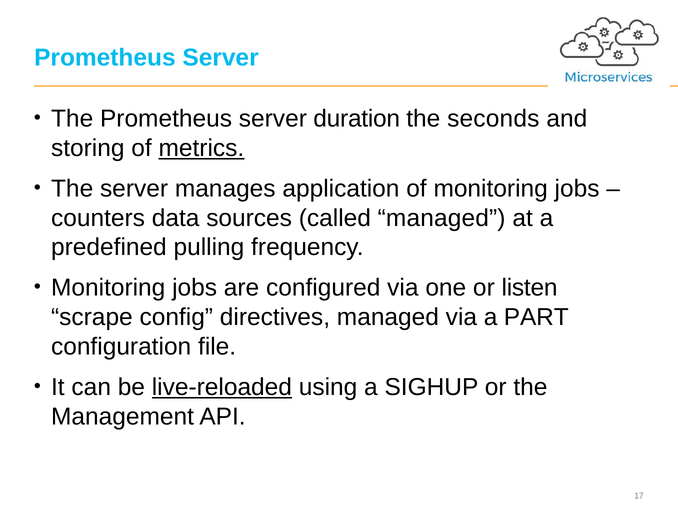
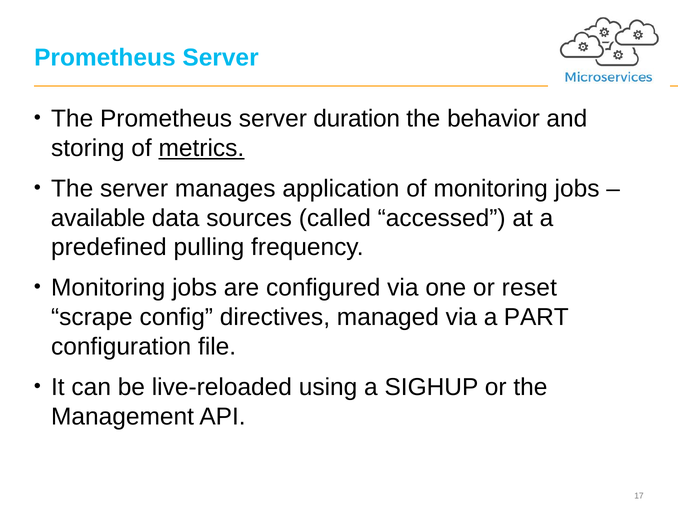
seconds: seconds -> behavior (493, 119)
counters: counters -> available (98, 218)
called managed: managed -> accessed (442, 218)
listen: listen -> reset (529, 288)
live-reloaded underline: present -> none (222, 388)
